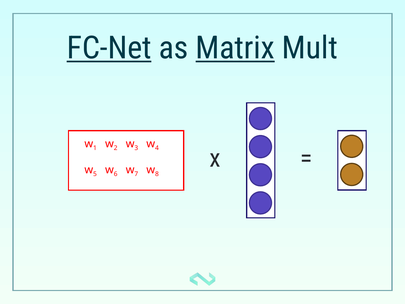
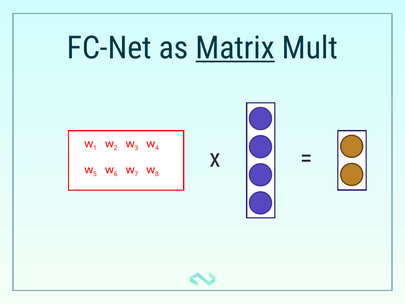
FC-Net underline: present -> none (109, 48)
